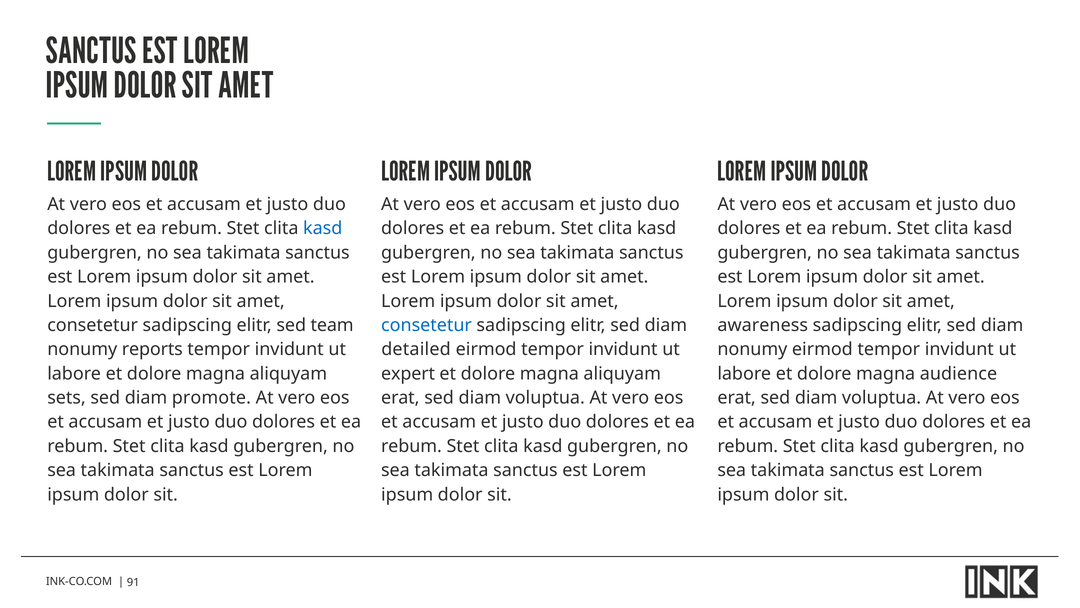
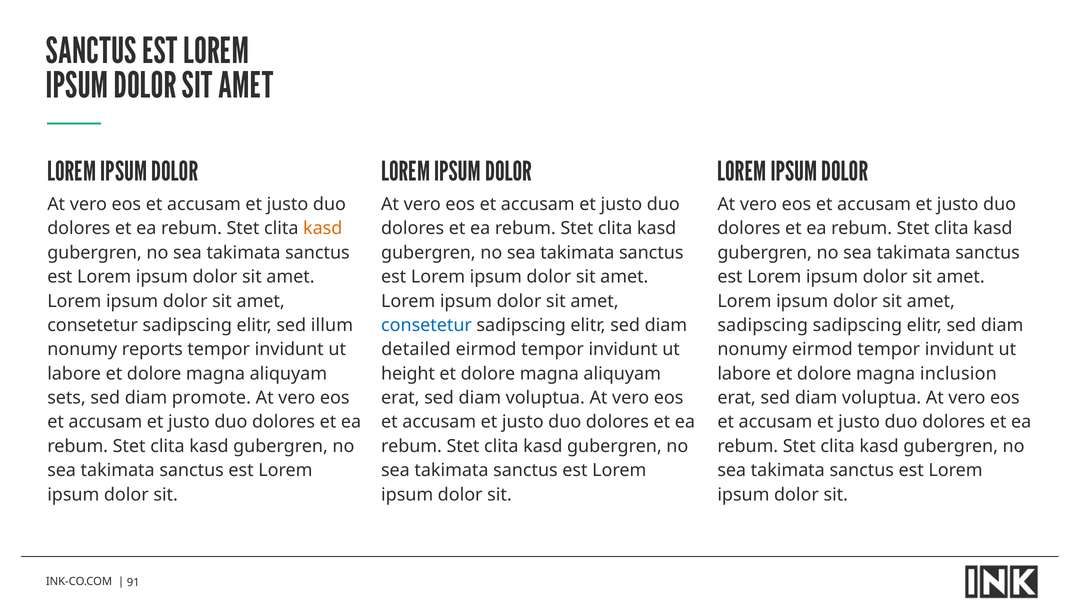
kasd colour: blue -> orange (323, 228)
team: team -> illum (332, 325)
awareness: awareness -> sadipscing (763, 325)
expert: expert -> height (408, 373)
audience: audience -> inclusion (958, 373)
